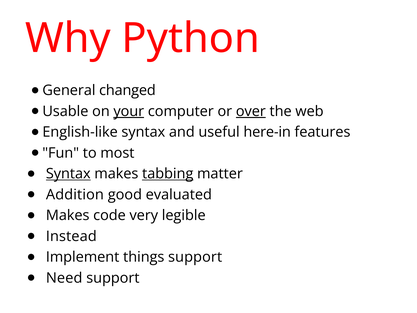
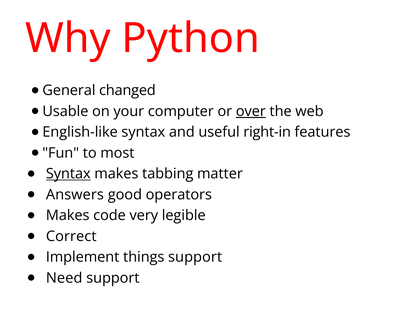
your underline: present -> none (129, 111)
here-in: here-in -> right-in (267, 132)
tabbing underline: present -> none (168, 174)
Addition: Addition -> Answers (75, 194)
evaluated: evaluated -> operators (179, 194)
Instead: Instead -> Correct (71, 236)
